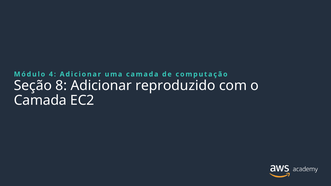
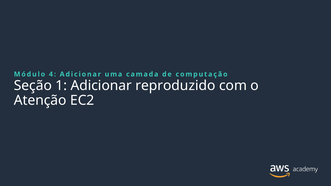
8: 8 -> 1 (61, 86)
Camada: Camada -> Atenção (40, 100)
